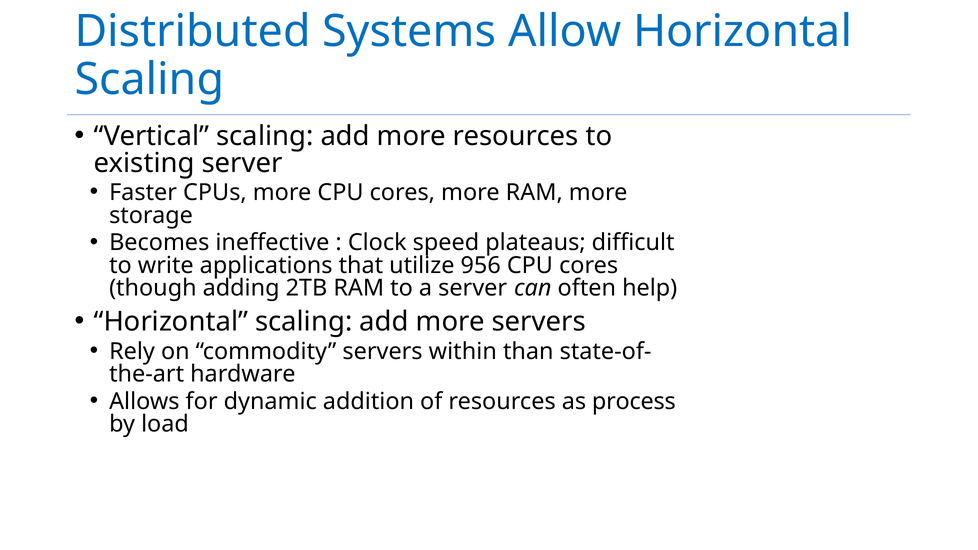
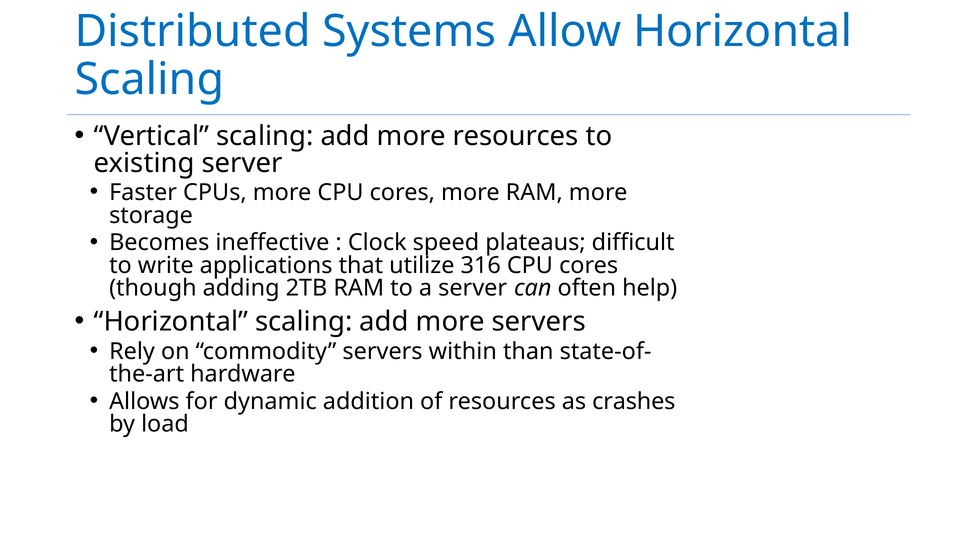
956: 956 -> 316 (481, 265)
process: process -> crashes (634, 401)
